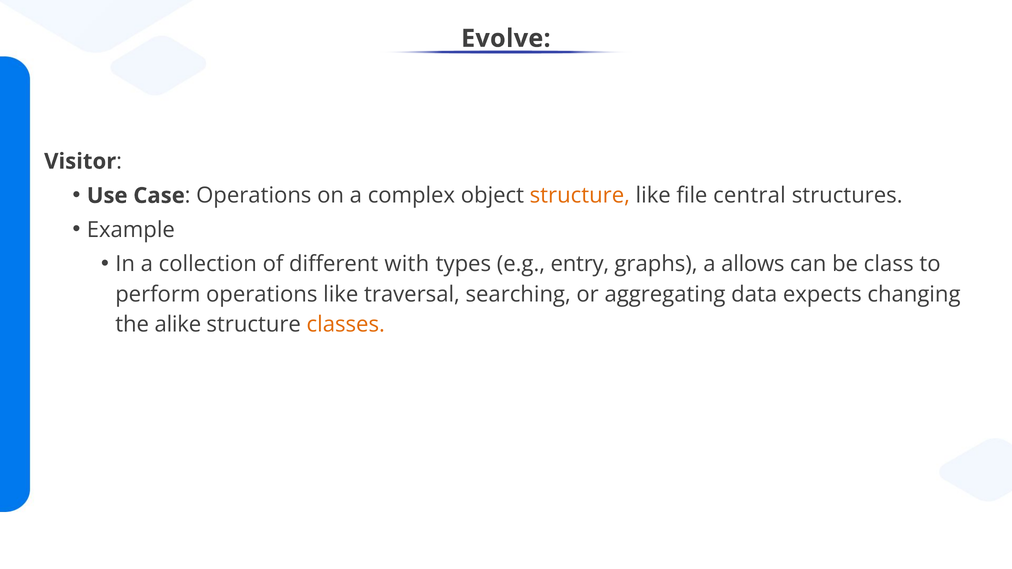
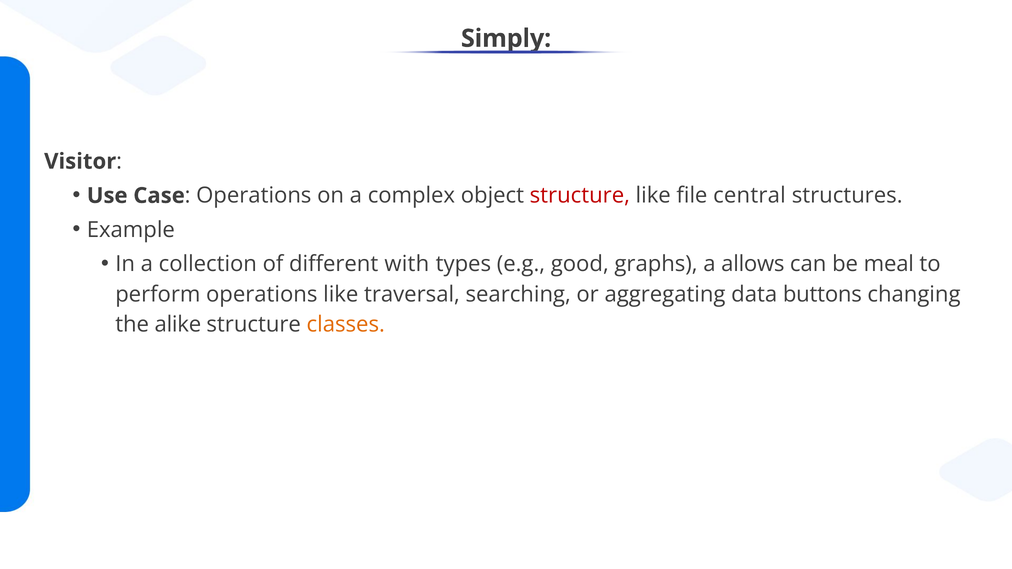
Evolve: Evolve -> Simply (506, 39)
structure colour: orange -> red (580, 196)
entry: entry -> good (580, 264)
class: class -> meal (889, 264)
expects: expects -> buttons (822, 295)
